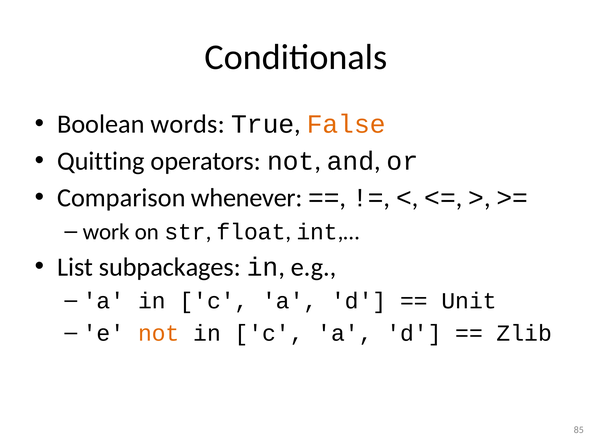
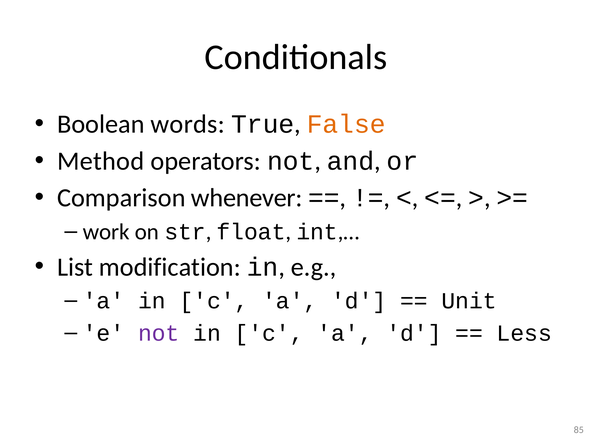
Quitting: Quitting -> Method (101, 161)
subpackages: subpackages -> modification (170, 267)
not colour: orange -> purple (159, 333)
Zlib: Zlib -> Less (524, 333)
